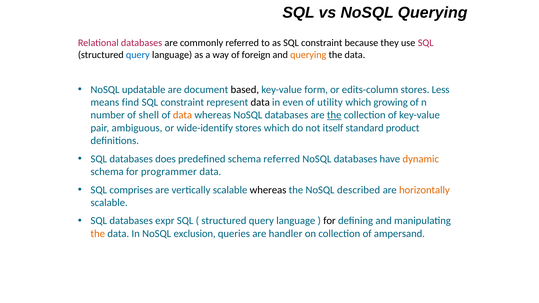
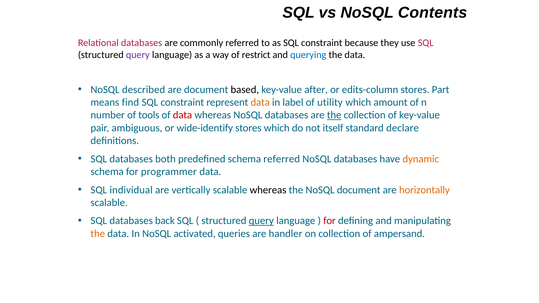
NoSQL Querying: Querying -> Contents (433, 13)
query colour: blue -> purple (138, 55)
foreign: foreign -> restrict (256, 55)
querying colour: orange -> blue (308, 55)
updatable: updatable -> described (144, 90)
form: form -> after (316, 90)
Less: Less -> Part (441, 90)
data colour: black -> orange (260, 102)
even: even -> label (293, 102)
growing: growing -> amount (391, 102)
shell: shell -> tools (149, 115)
data colour: orange -> red (182, 115)
product: product -> declare (403, 128)
does: does -> both (165, 159)
comprises: comprises -> individual (131, 190)
NoSQL described: described -> document (359, 190)
expr: expr -> back (165, 221)
query underline: none -> present (261, 221)
for colour: black -> red (330, 221)
exclusion: exclusion -> activated (195, 234)
